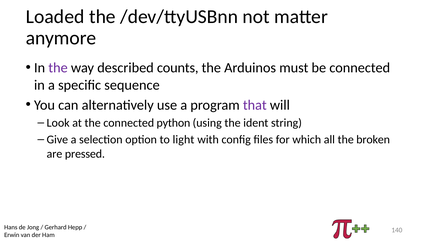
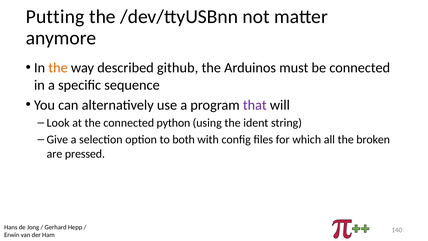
Loaded: Loaded -> Putting (55, 17)
the colour: purple -> orange (58, 68)
counts: counts -> github (178, 68)
light: light -> both (184, 140)
